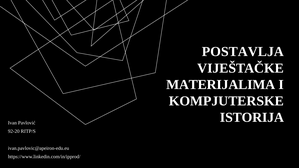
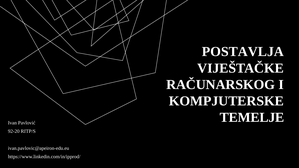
MATERIJALIMA: MATERIJALIMA -> RAČUNARSKOG (221, 85)
ISTORIJA: ISTORIJA -> TEMELJE (252, 117)
